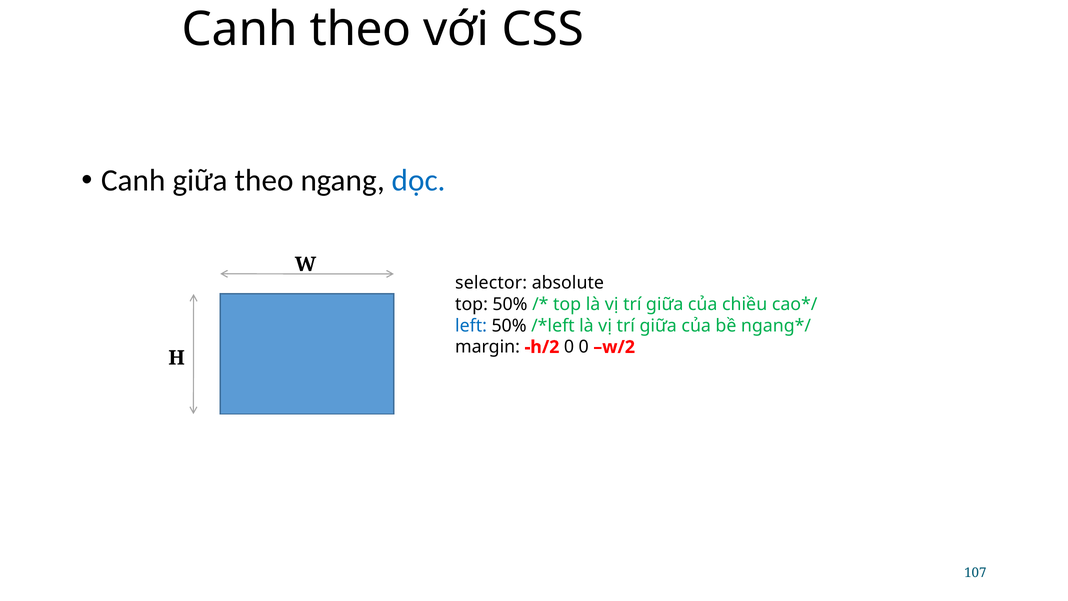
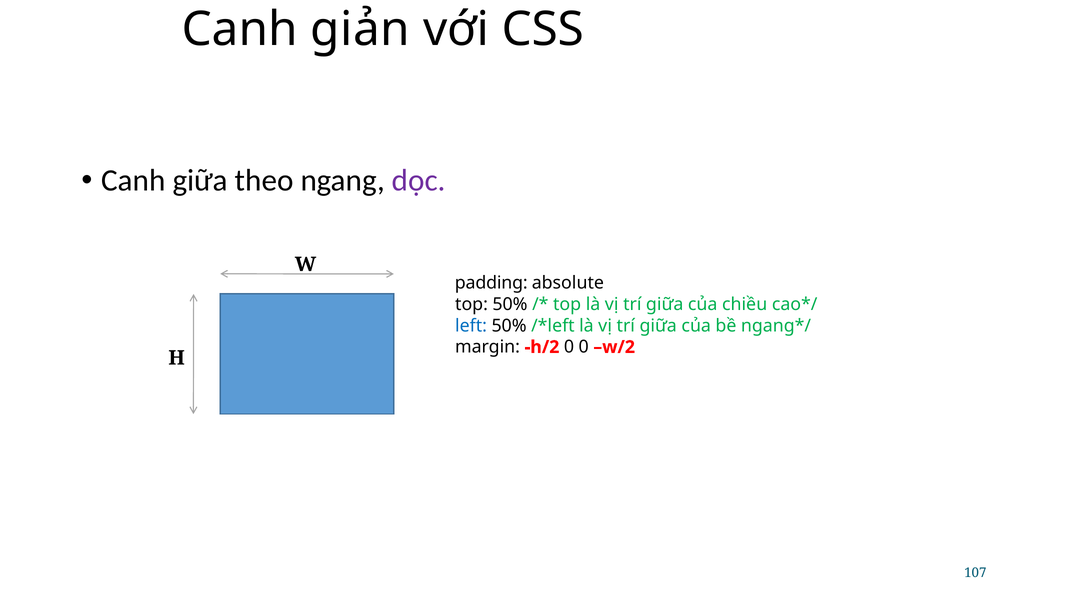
Canh theo: theo -> giản (360, 29)
dọc colour: blue -> purple (419, 181)
selector: selector -> padding (491, 283)
